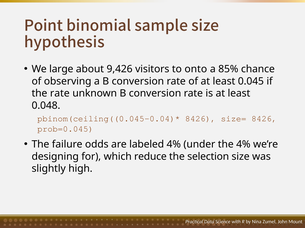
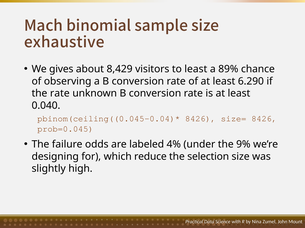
Point: Point -> Mach (43, 26)
hypothesis: hypothesis -> exhaustive (64, 42)
large: large -> gives (61, 69)
9,426: 9,426 -> 8,429 (120, 69)
to onto: onto -> least (196, 69)
85%: 85% -> 89% (228, 69)
0.045: 0.045 -> 6.290 (251, 81)
0.048: 0.048 -> 0.040 (46, 106)
the 4%: 4% -> 9% (243, 145)
